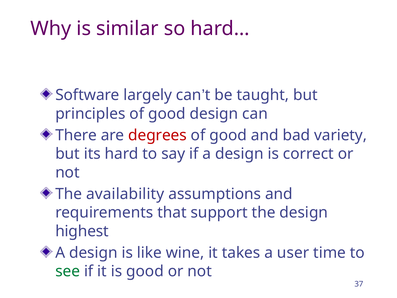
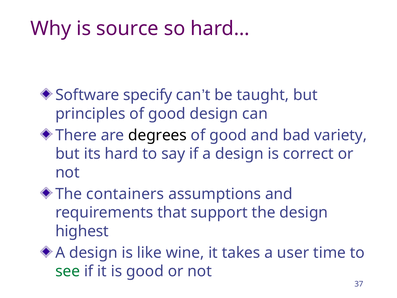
similar: similar -> source (127, 29)
largely: largely -> specify (148, 95)
degrees colour: red -> black (157, 135)
availability: availability -> containers (125, 194)
